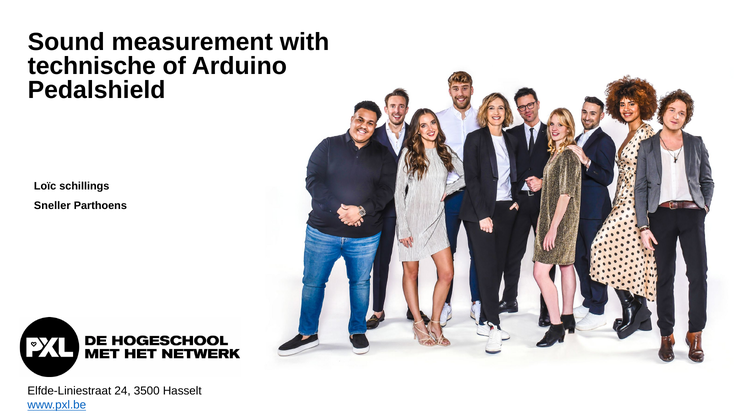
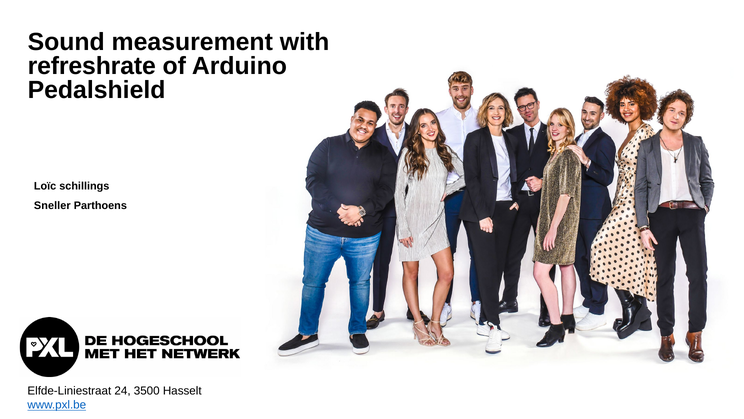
technische: technische -> refreshrate (92, 66)
